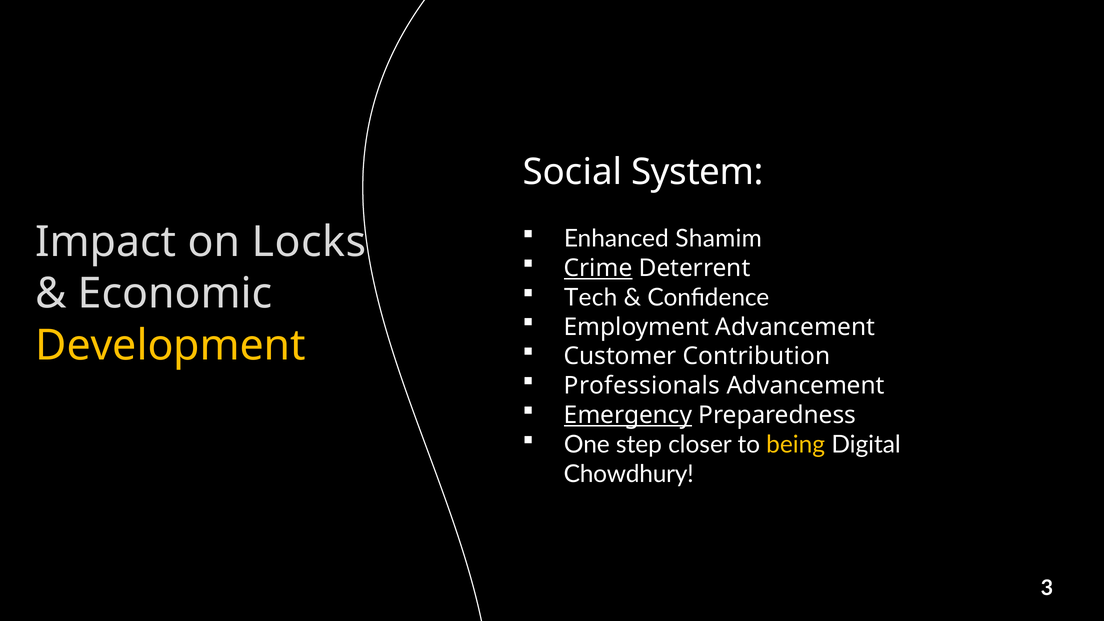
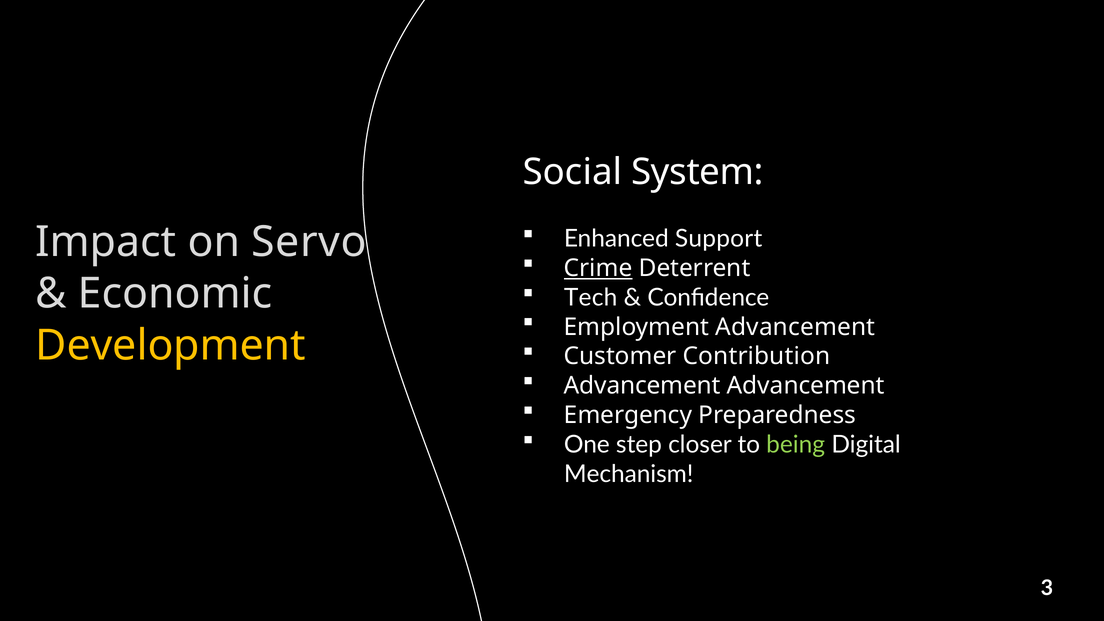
Shamim: Shamim -> Support (719, 239)
Locks: Locks -> Servo (309, 242)
Professionals: Professionals -> Advancement (642, 386)
Emergency underline: present -> none (628, 415)
being colour: yellow -> light green (796, 445)
Chowdhury: Chowdhury -> Mechanism (629, 474)
